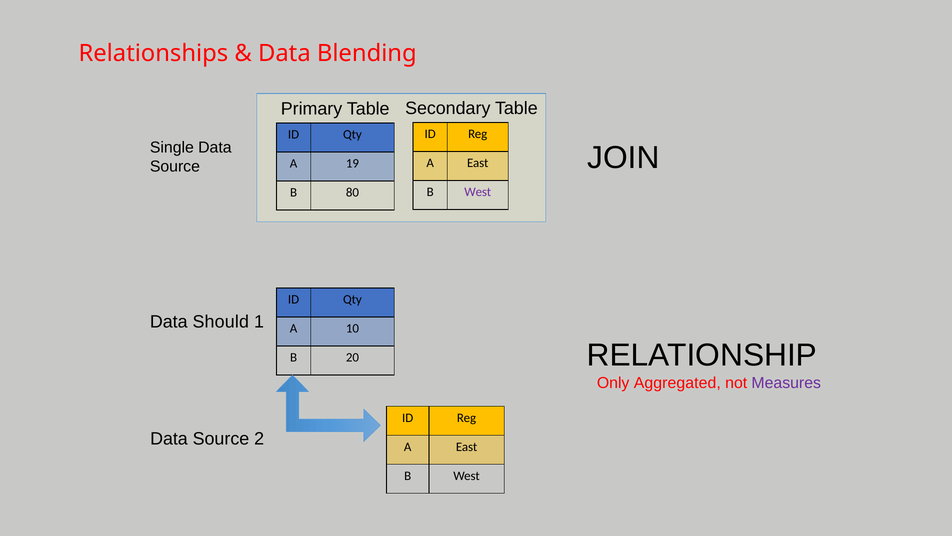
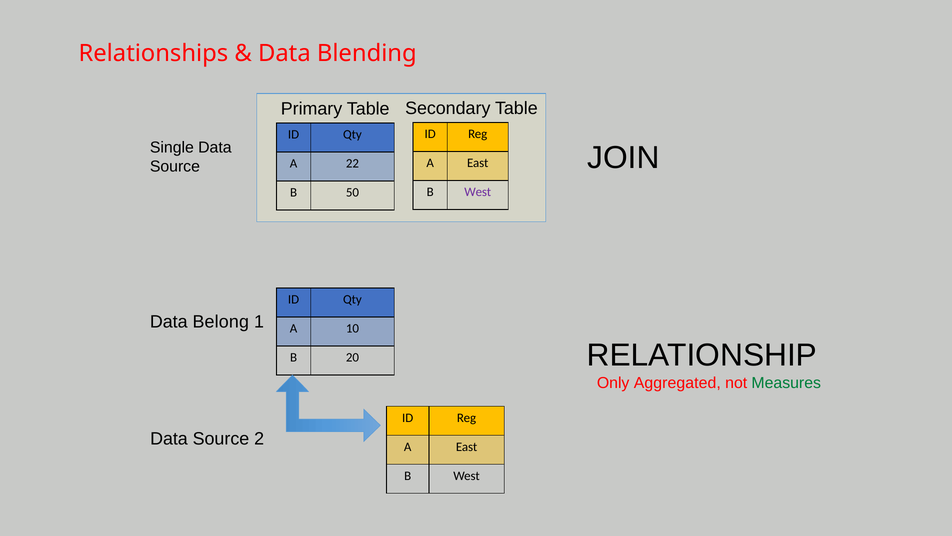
19: 19 -> 22 (352, 163)
80: 80 -> 50 (352, 192)
Should: Should -> Belong (221, 321)
Measures colour: purple -> green (786, 382)
